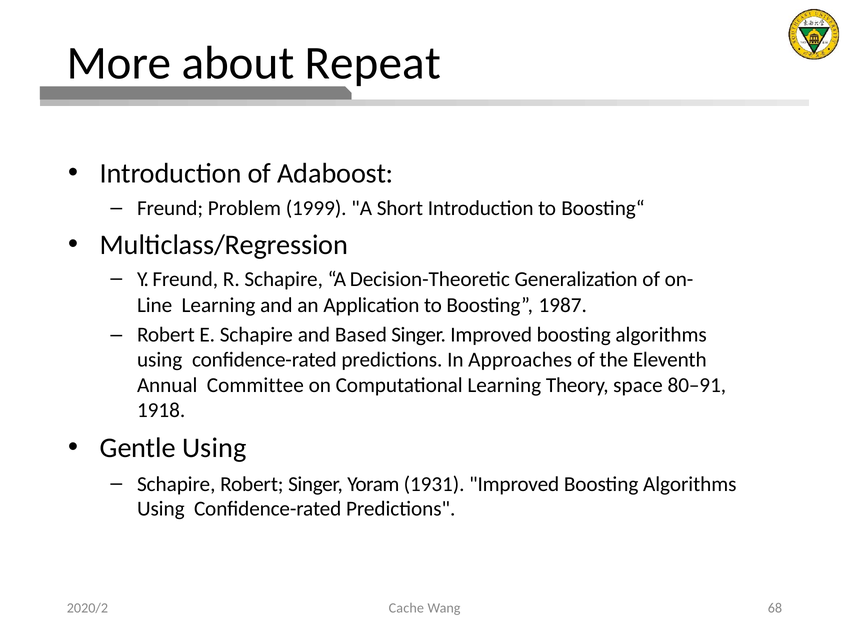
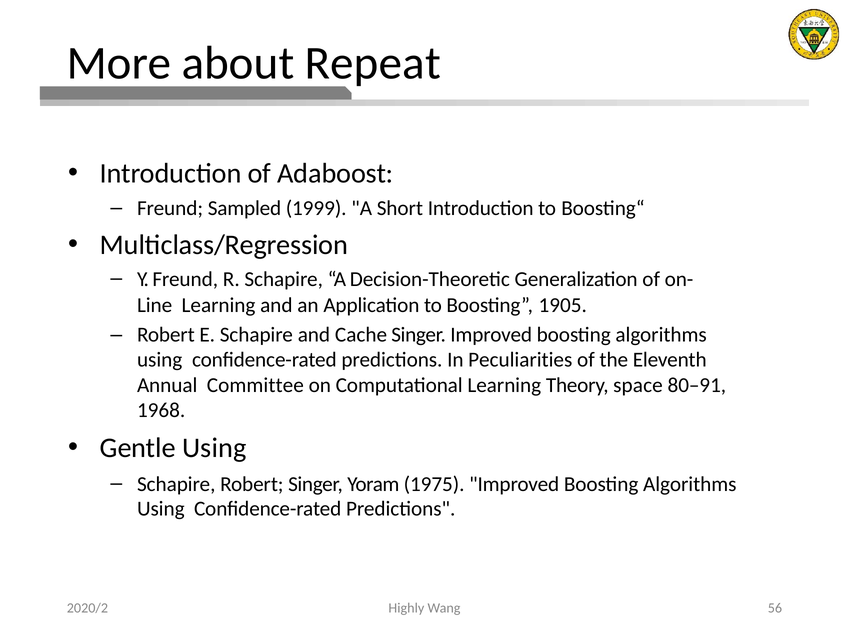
Problem: Problem -> Sampled (245, 208)
1987: 1987 -> 1905 (563, 305)
Based: Based -> Cache (361, 335)
Approaches: Approaches -> Peculiarities (520, 360)
1918: 1918 -> 1968 (161, 410)
1931: 1931 -> 1975 (434, 484)
Cache: Cache -> Highly (406, 608)
68: 68 -> 56 (775, 608)
